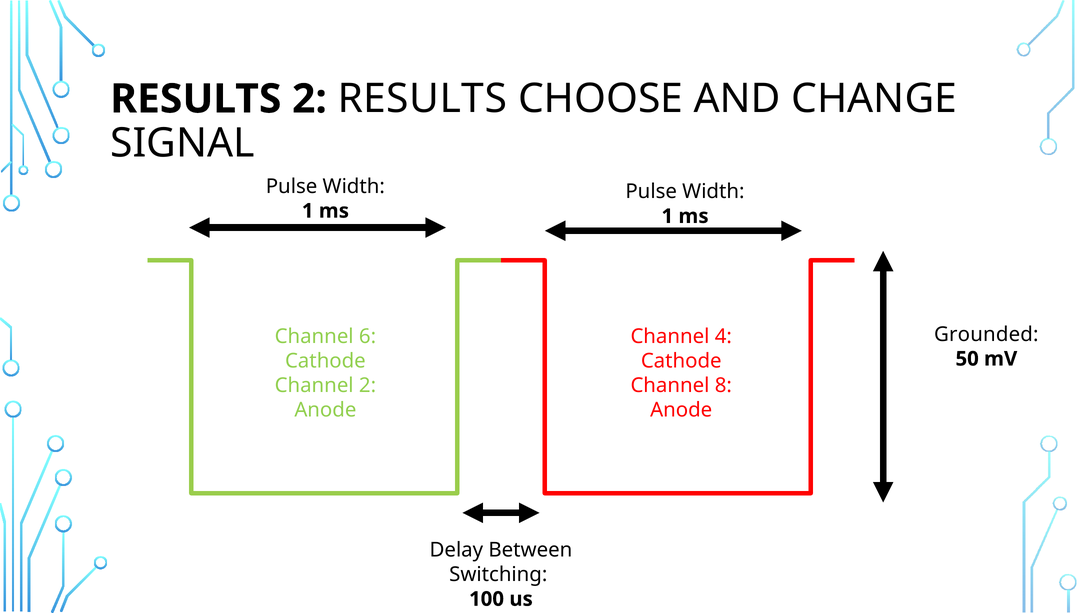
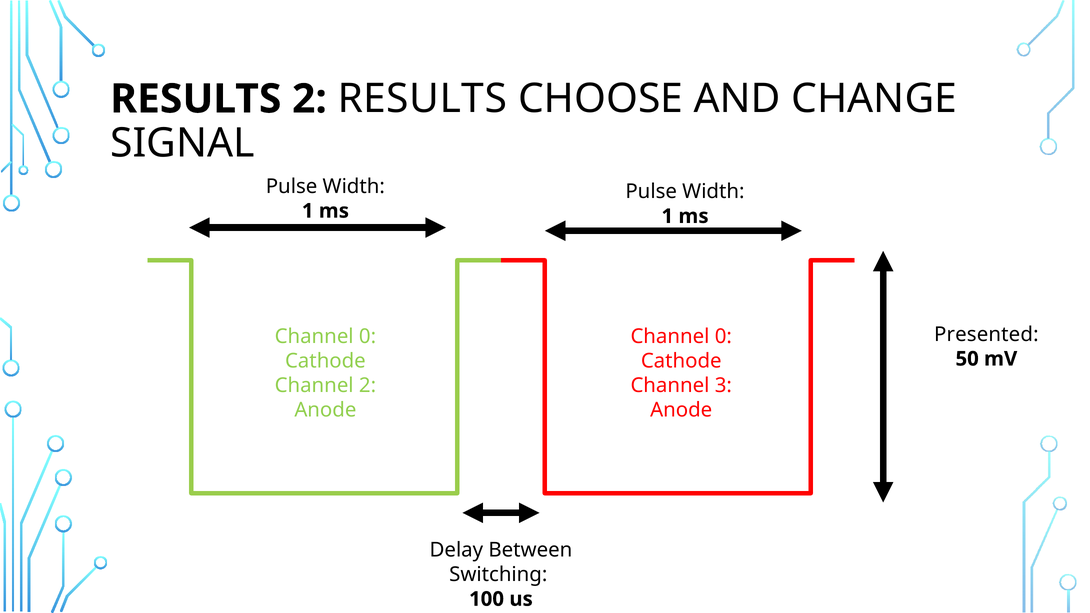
Grounded: Grounded -> Presented (986, 334)
6: 6 -> 0 (368, 337)
4: 4 -> 0 (723, 337)
8: 8 -> 3 (723, 386)
